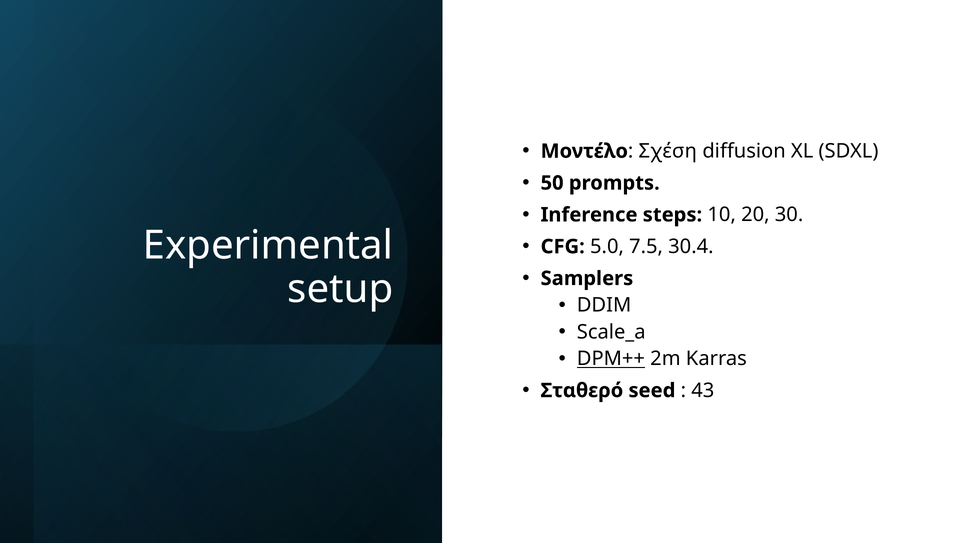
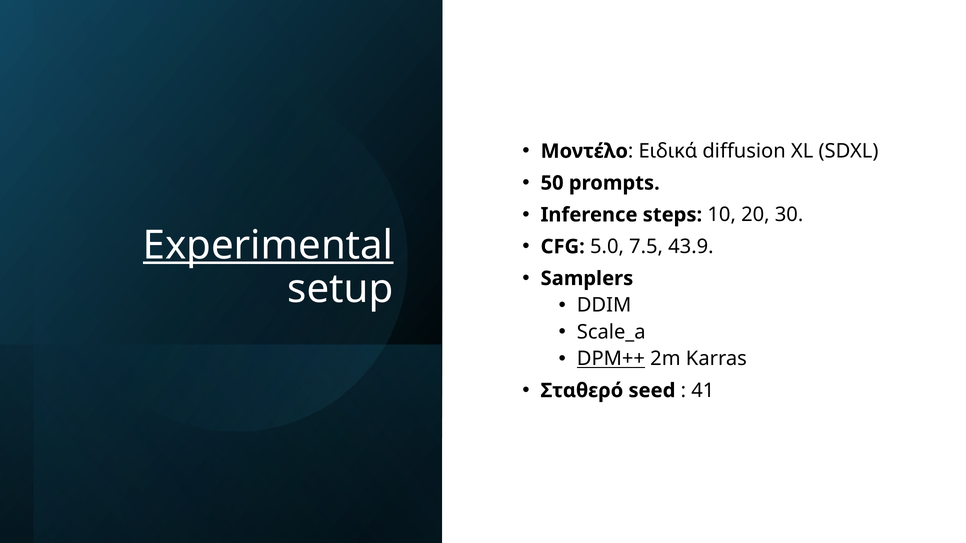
Σχέση: Σχέση -> Ειδικά (668, 151)
Experimental underline: none -> present (268, 246)
30.4: 30.4 -> 43.9 (691, 247)
43: 43 -> 41 (703, 391)
